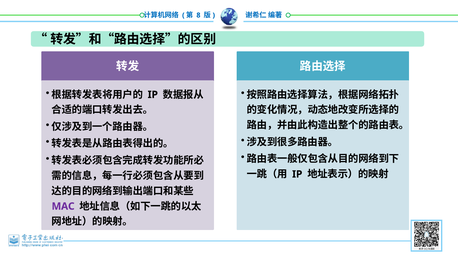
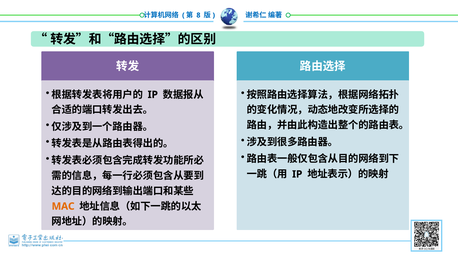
MAC colour: purple -> orange (63, 206)
